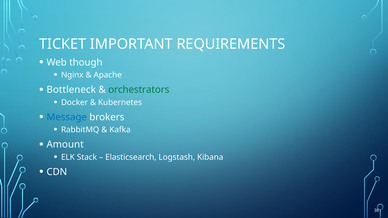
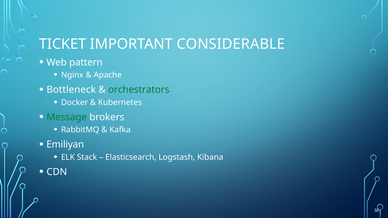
REQUIREMENTS: REQUIREMENTS -> CONSIDERABLE (231, 44)
though: though -> pattern (86, 62)
Message colour: blue -> green (67, 117)
Amount: Amount -> Emiliyan (65, 145)
